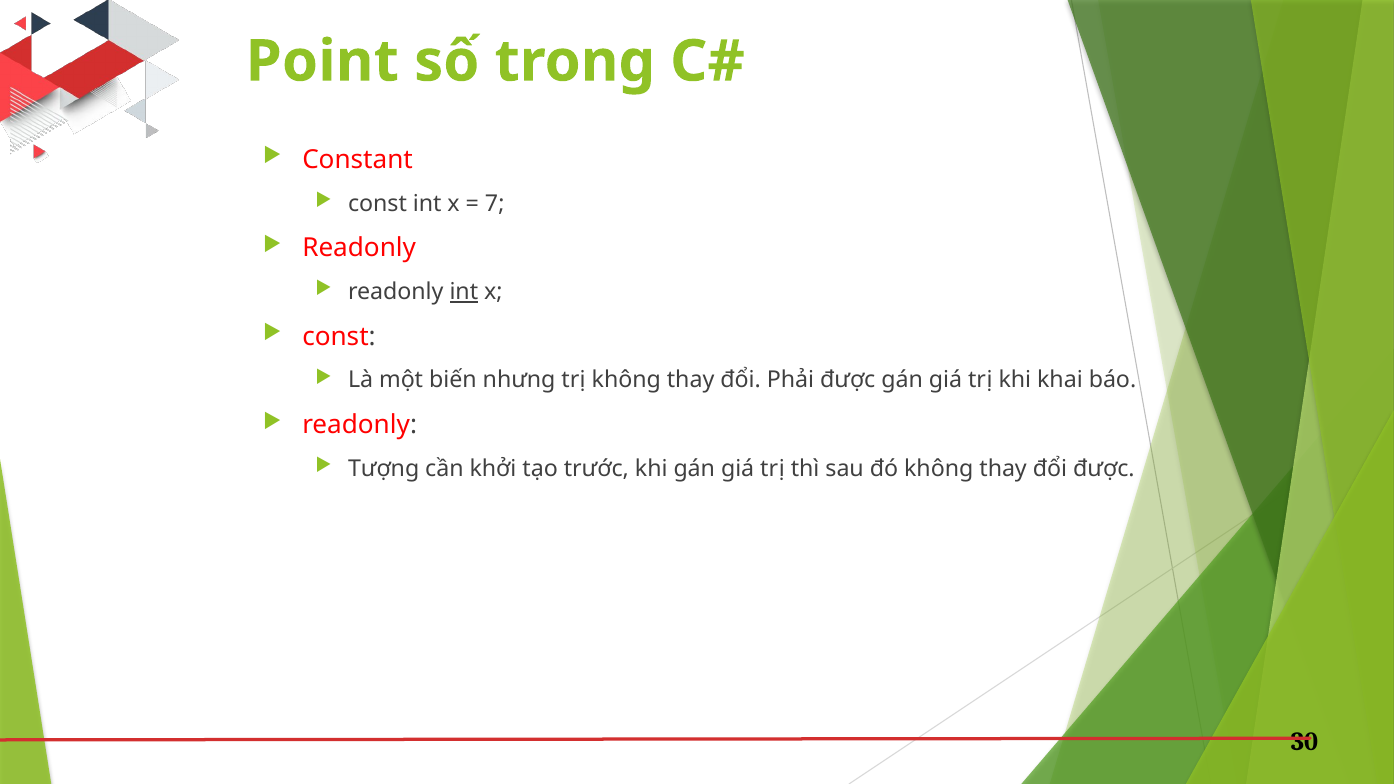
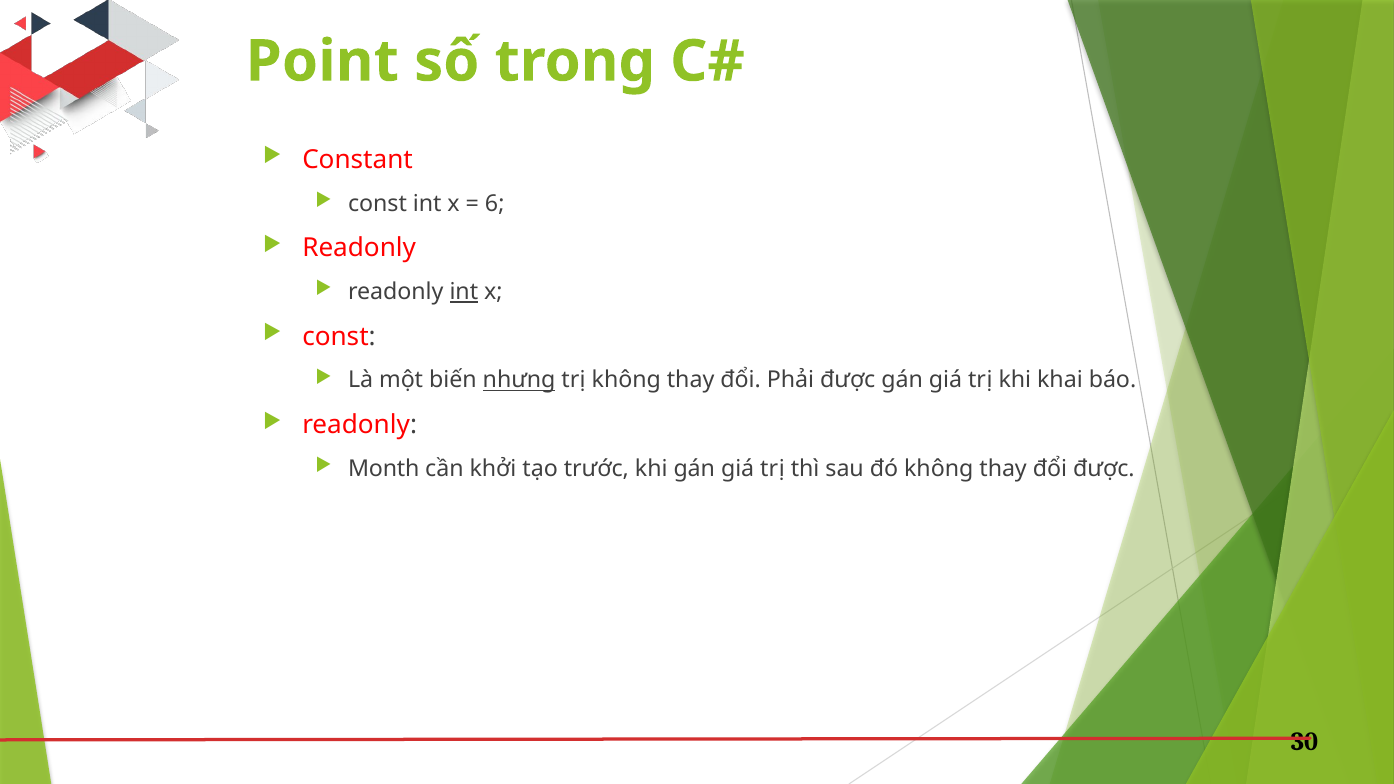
7: 7 -> 6 (495, 203)
nhưng underline: none -> present (519, 380)
Tượng: Tượng -> Month (384, 469)
